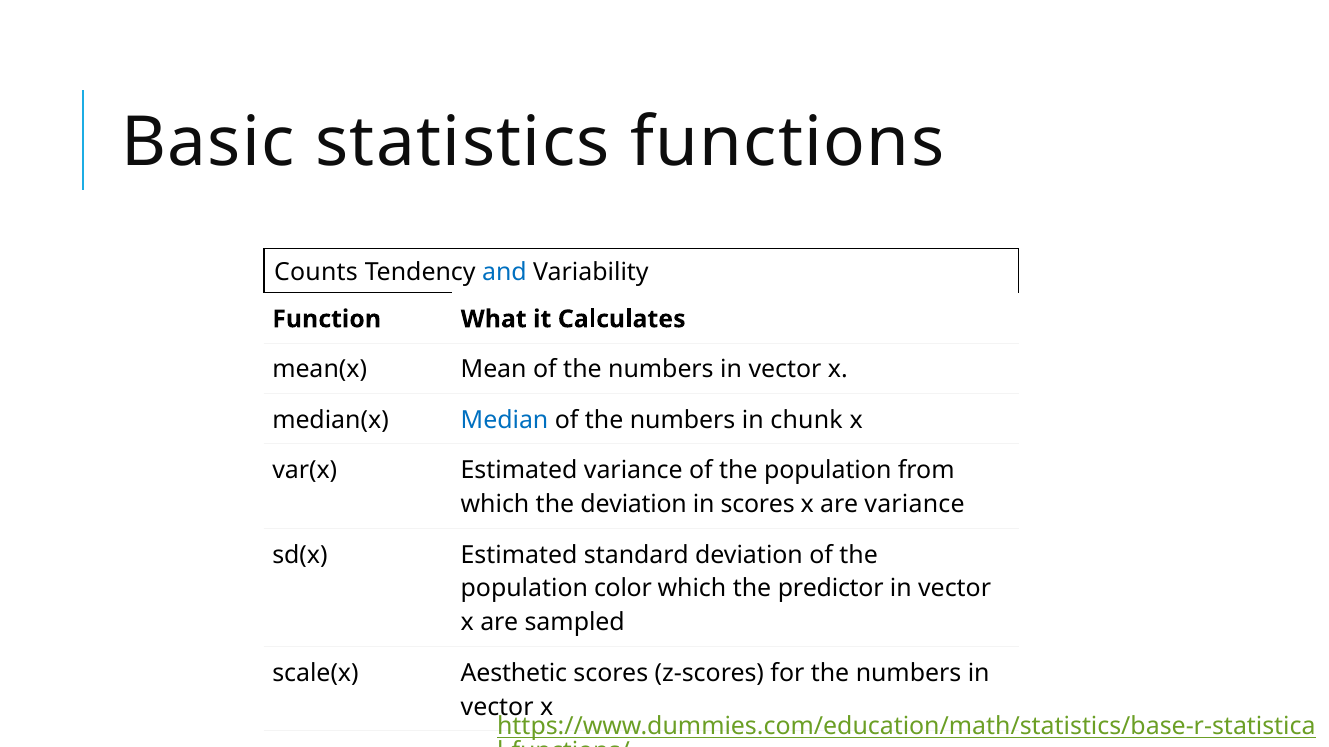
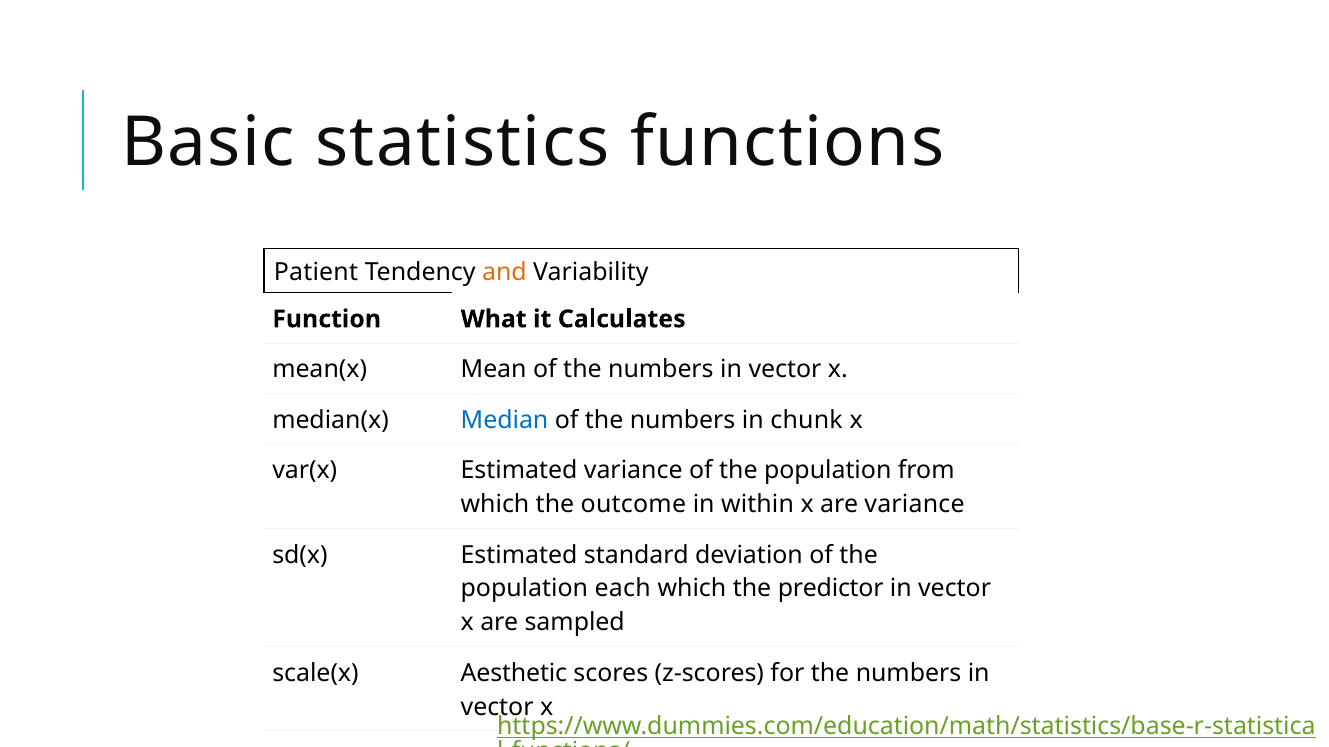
Counts: Counts -> Patient (316, 272)
and colour: blue -> orange (504, 272)
the deviation: deviation -> outcome (633, 505)
in scores: scores -> within (758, 505)
color: color -> each (623, 589)
